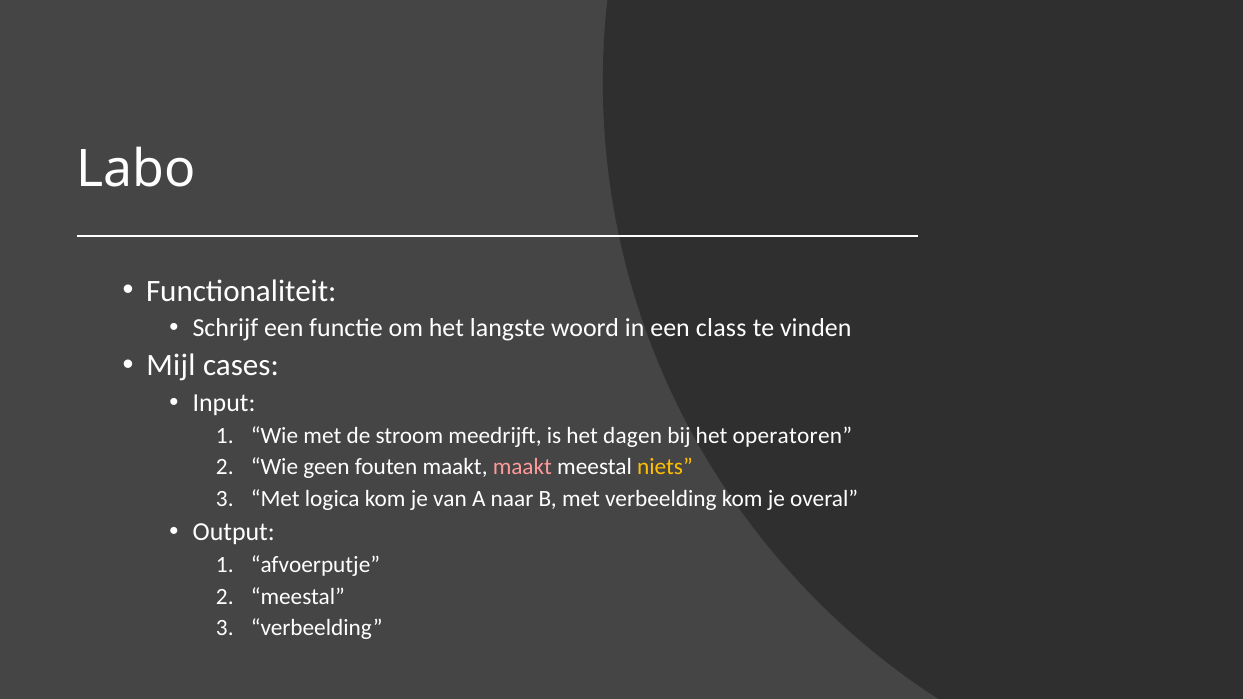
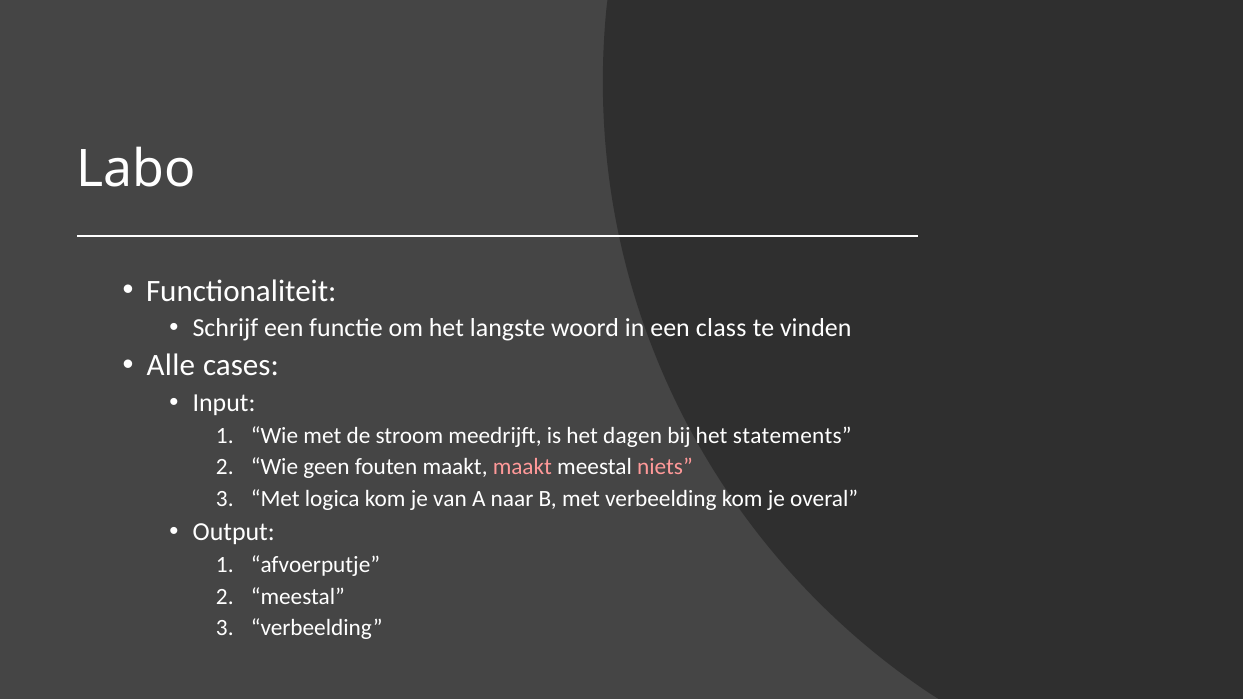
Mijl: Mijl -> Alle (171, 365)
operatoren: operatoren -> statements (792, 436)
niets colour: yellow -> pink (665, 467)
